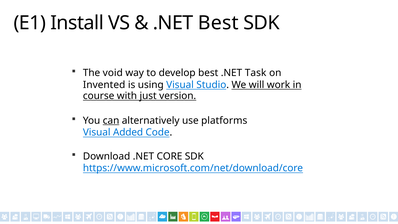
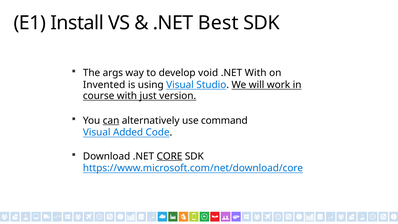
void: void -> args (113, 73)
develop best: best -> void (208, 73)
.NET Task: Task -> With (256, 73)
platforms: platforms -> command (224, 120)
CORE underline: none -> present (169, 156)
